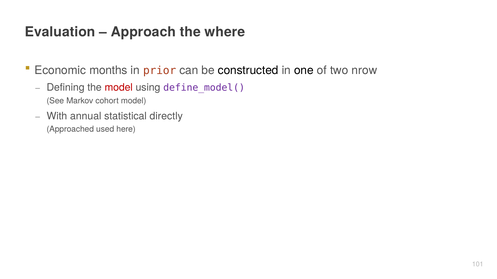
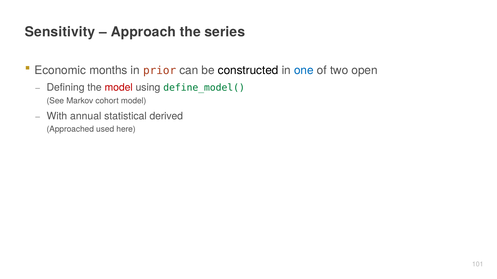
Evaluation: Evaluation -> Sensitivity (60, 32)
where: where -> series (225, 32)
one colour: black -> blue (304, 70)
nrow: nrow -> open (365, 70)
define_model( colour: purple -> green (204, 88)
directly: directly -> derived (166, 116)
